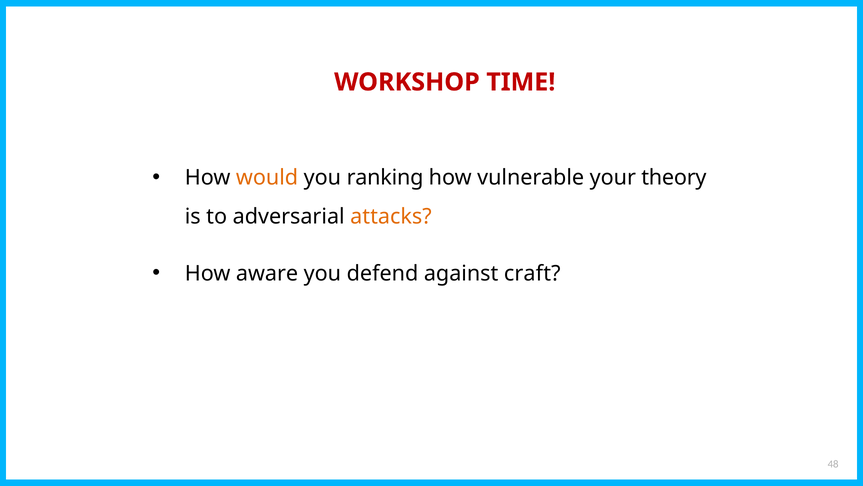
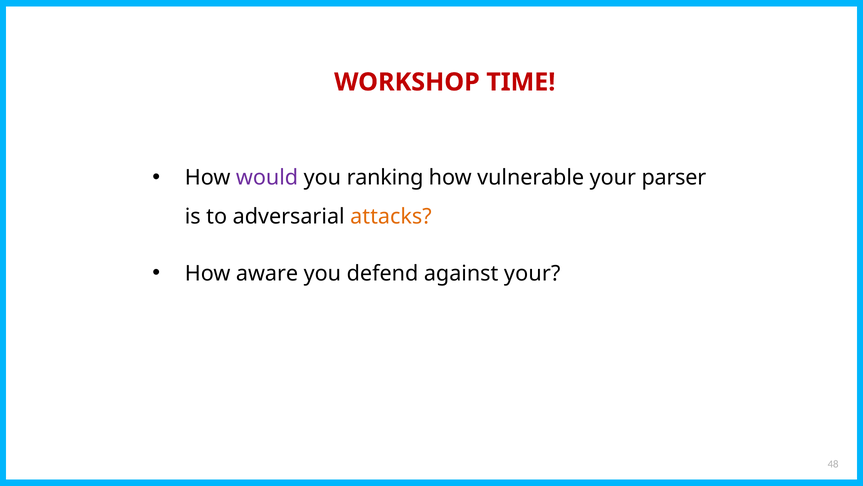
would colour: orange -> purple (267, 177)
theory: theory -> parser (674, 177)
against craft: craft -> your (532, 273)
